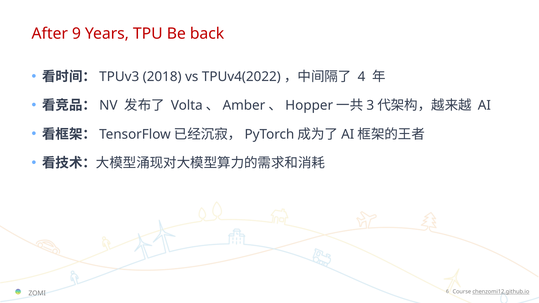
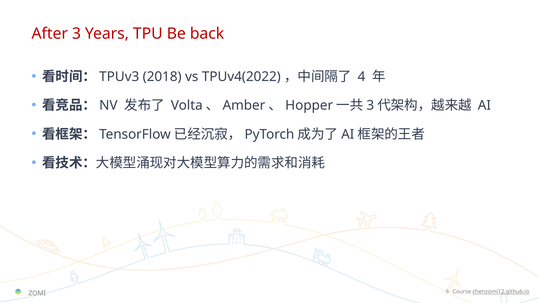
After 9: 9 -> 3 (76, 34)
